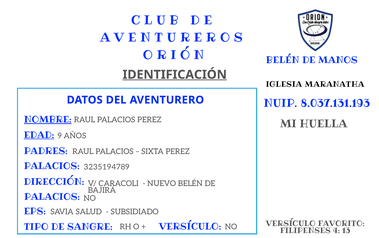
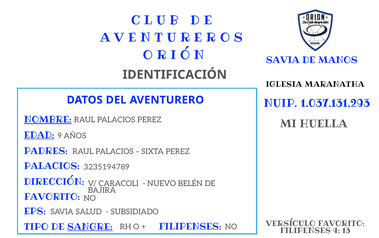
BELÉN: BELÉN -> SAVIA (283, 60)
IDENTIFICACIÓN underline: present -> none (175, 75)
8.037.131.193: 8.037.131.193 -> 1.037.131.293 (335, 104)
PALACIOS: PALACIOS -> FAVORITO (52, 197)
VERSÍCULO: VERSÍCULO -> FILIPENSES (190, 227)
SANGRE underline: none -> present (90, 227)
